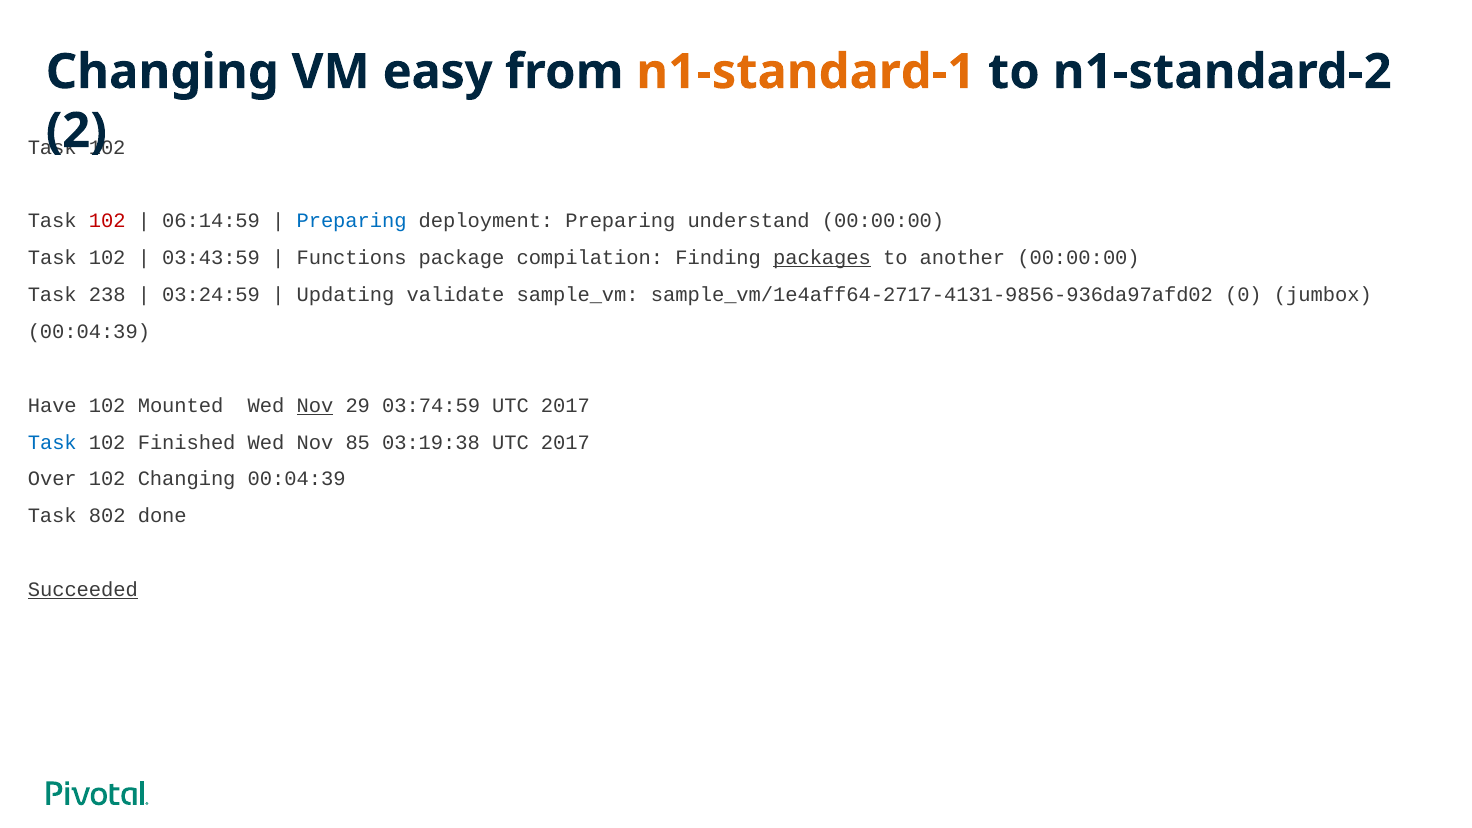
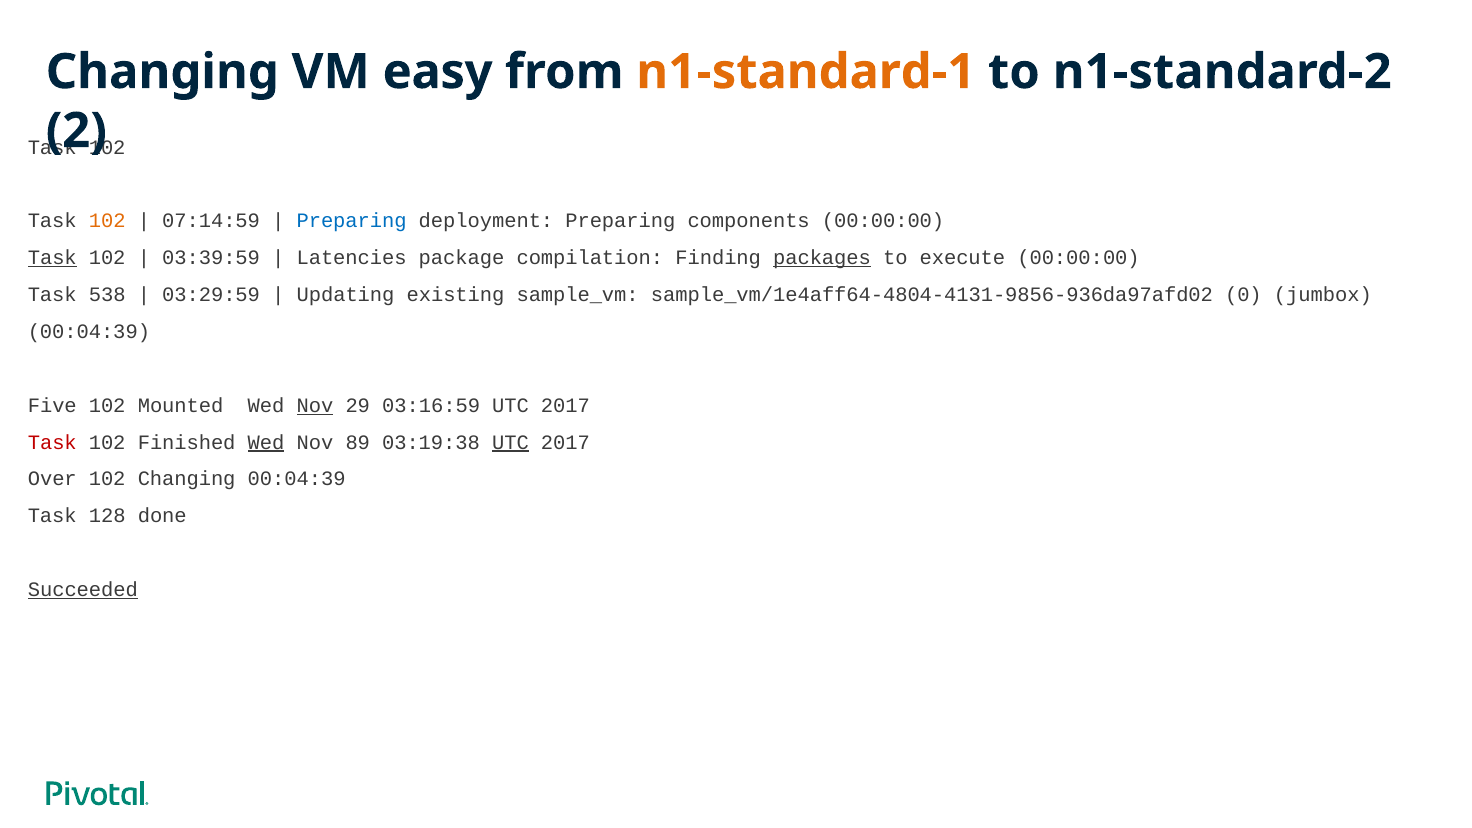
102 colour: red -> orange (107, 221)
06:14:59: 06:14:59 -> 07:14:59 (211, 221)
understand: understand -> components (749, 221)
Task underline: none -> present (52, 258)
03:43:59: 03:43:59 -> 03:39:59 (211, 258)
Functions: Functions -> Latencies (352, 258)
another: another -> execute (962, 258)
238: 238 -> 538 (107, 295)
03:24:59: 03:24:59 -> 03:29:59 (211, 295)
validate: validate -> existing (455, 295)
sample_vm/1e4aff64-2717-4131-9856-936da97afd02: sample_vm/1e4aff64-2717-4131-9856-936da97afd02 -> sample_vm/1e4aff64-4804-4131-9856-936da97afd02 (932, 295)
Have: Have -> Five (52, 405)
03:74:59: 03:74:59 -> 03:16:59 (431, 405)
Task colour: blue -> red (52, 442)
Wed underline: none -> present (266, 442)
85: 85 -> 89 (358, 442)
UTC underline: none -> present (510, 442)
802: 802 -> 128 (107, 516)
